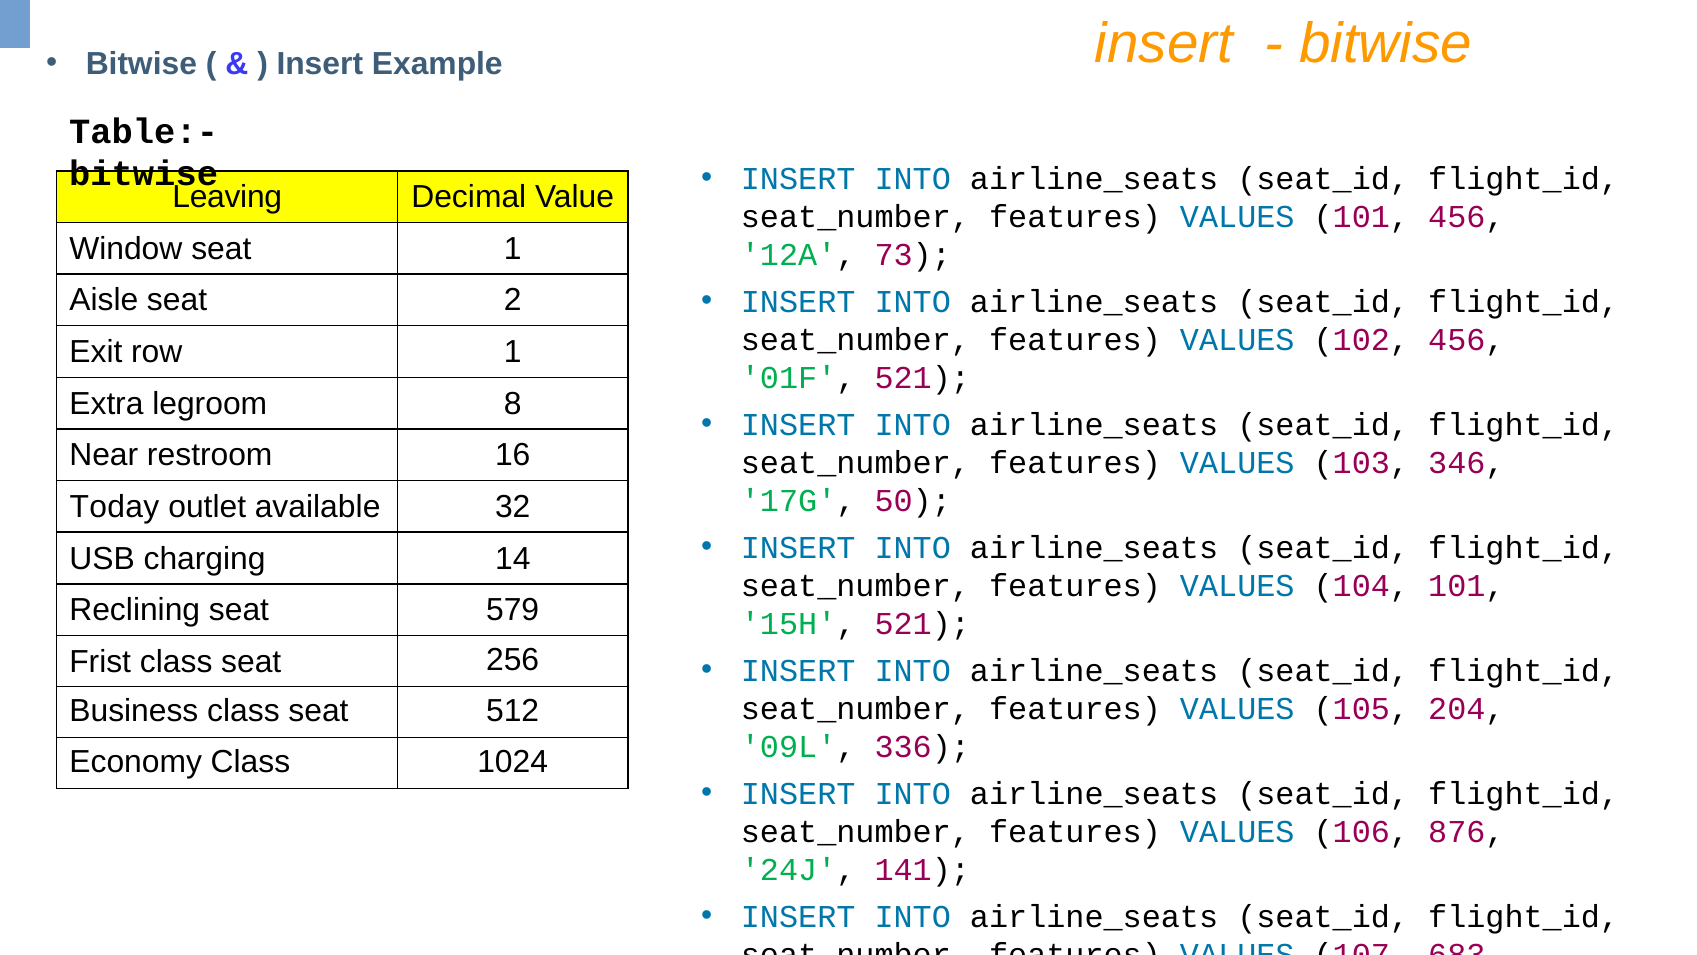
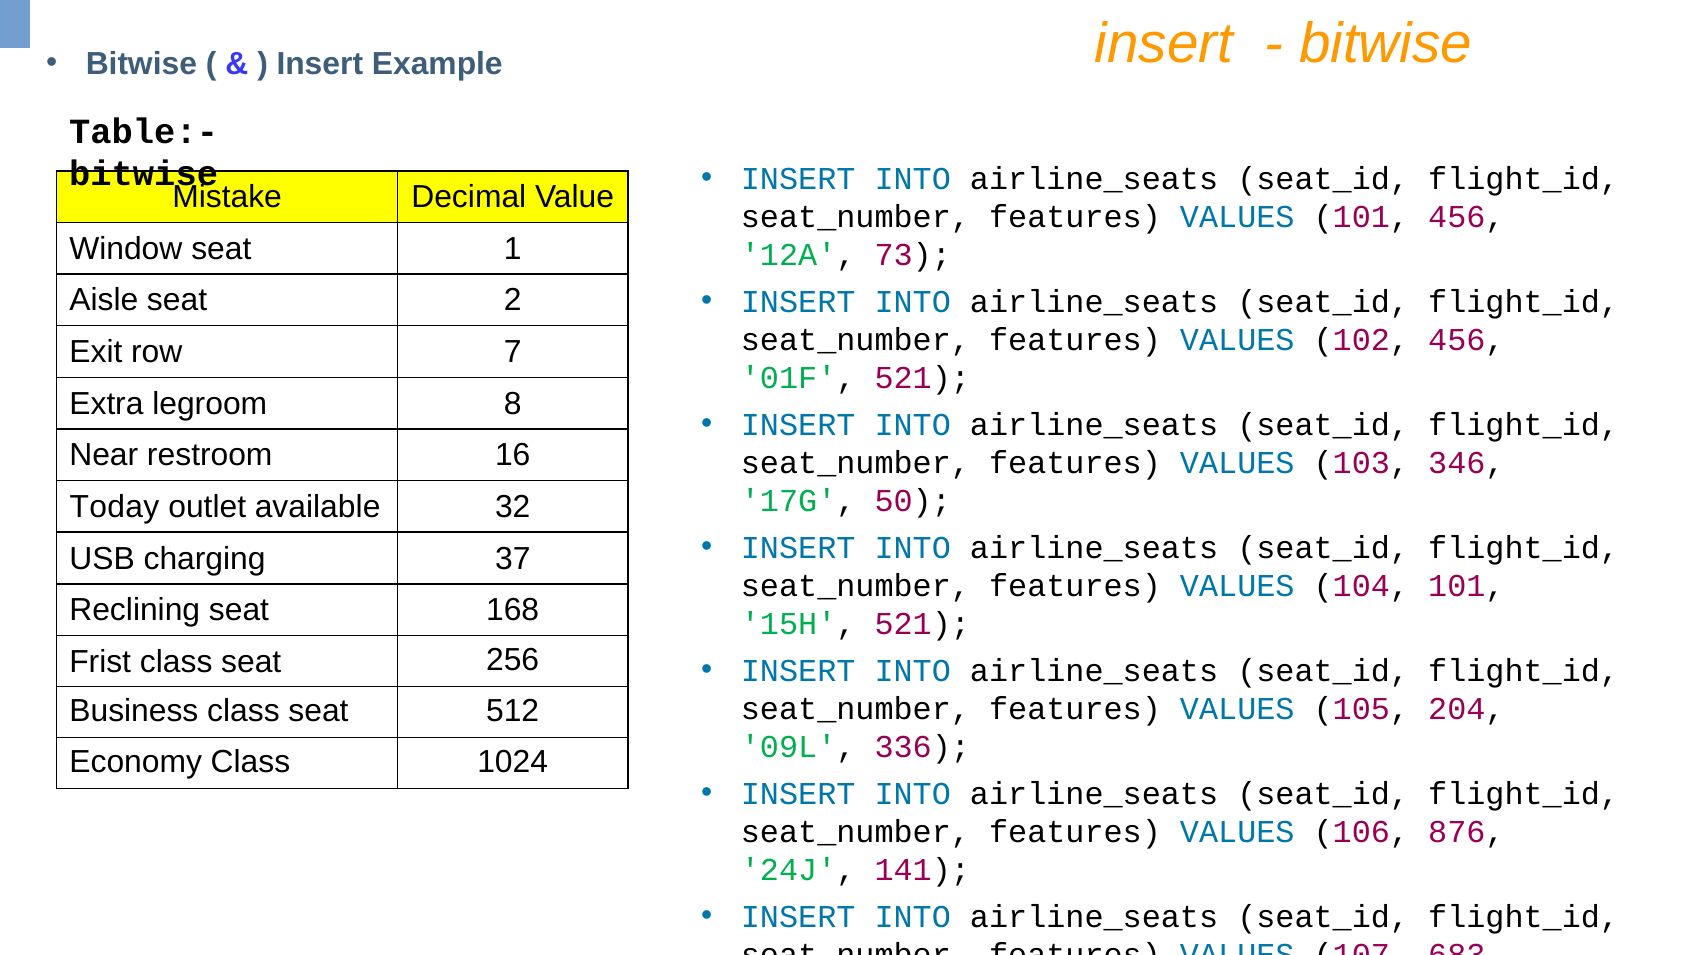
Leaving: Leaving -> Mistake (227, 197)
row 1: 1 -> 7 (513, 352)
14: 14 -> 37 (513, 558)
579: 579 -> 168 (513, 610)
